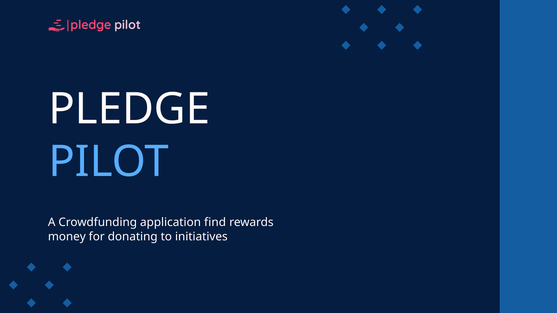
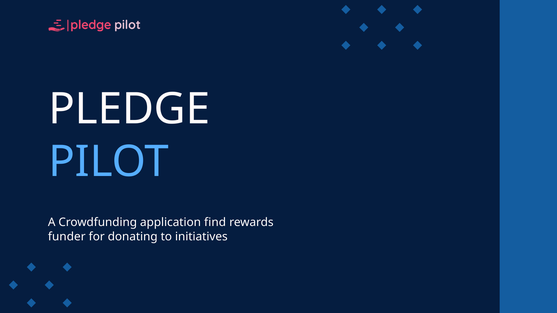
money: money -> funder (67, 237)
